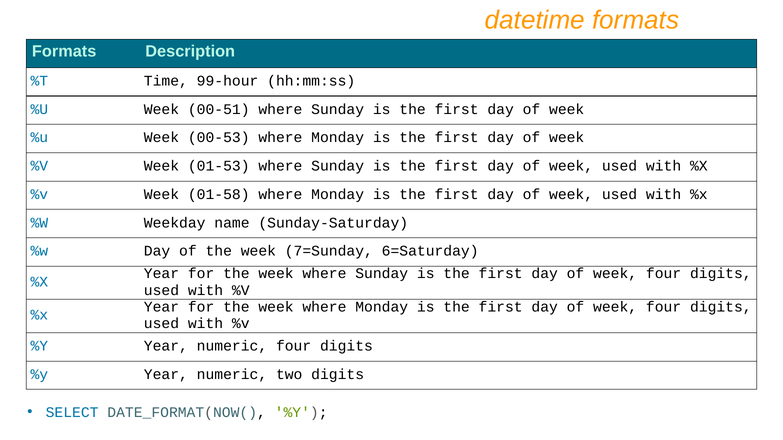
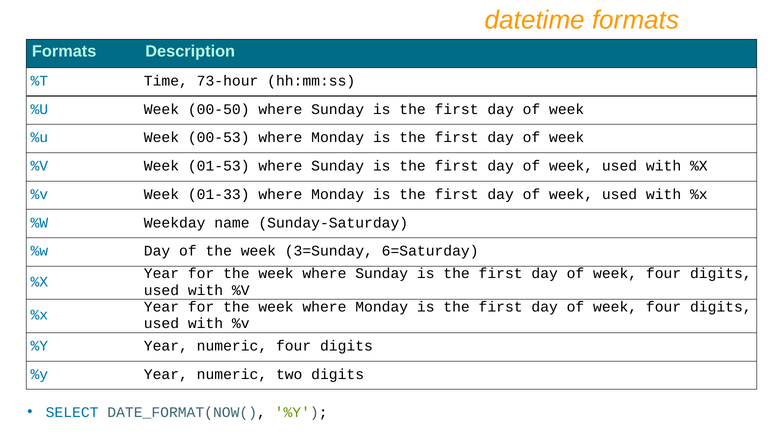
99-hour: 99-hour -> 73-hour (228, 81)
00-51: 00-51 -> 00-50 (219, 109)
01-58: 01-58 -> 01-33 (219, 195)
7=Sunday: 7=Sunday -> 3=Sunday (329, 251)
